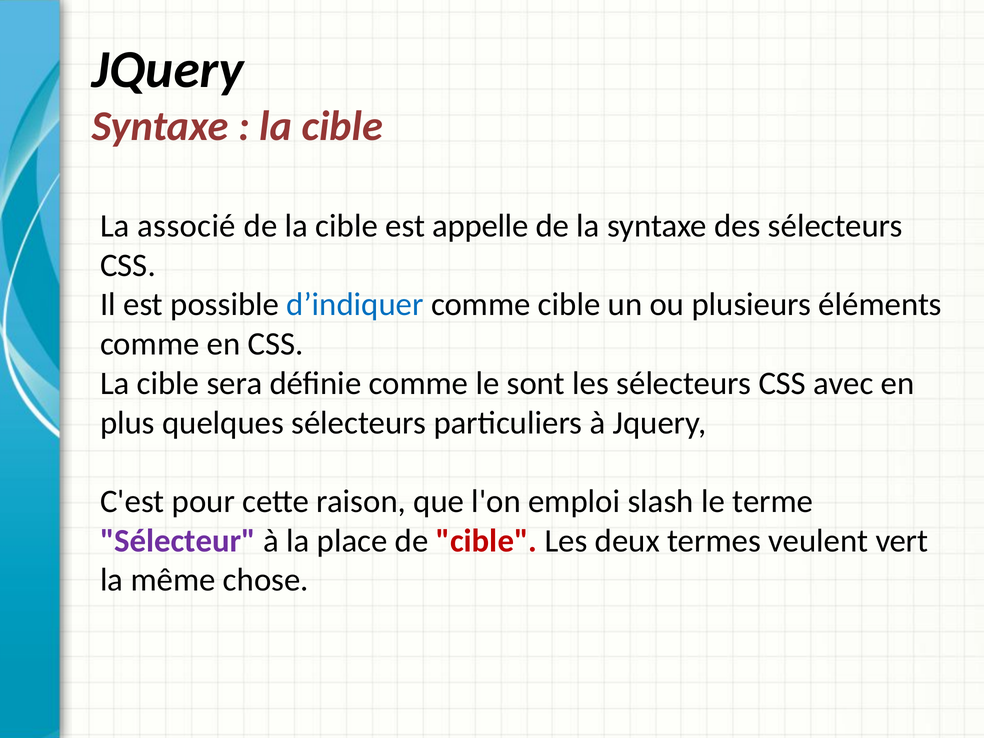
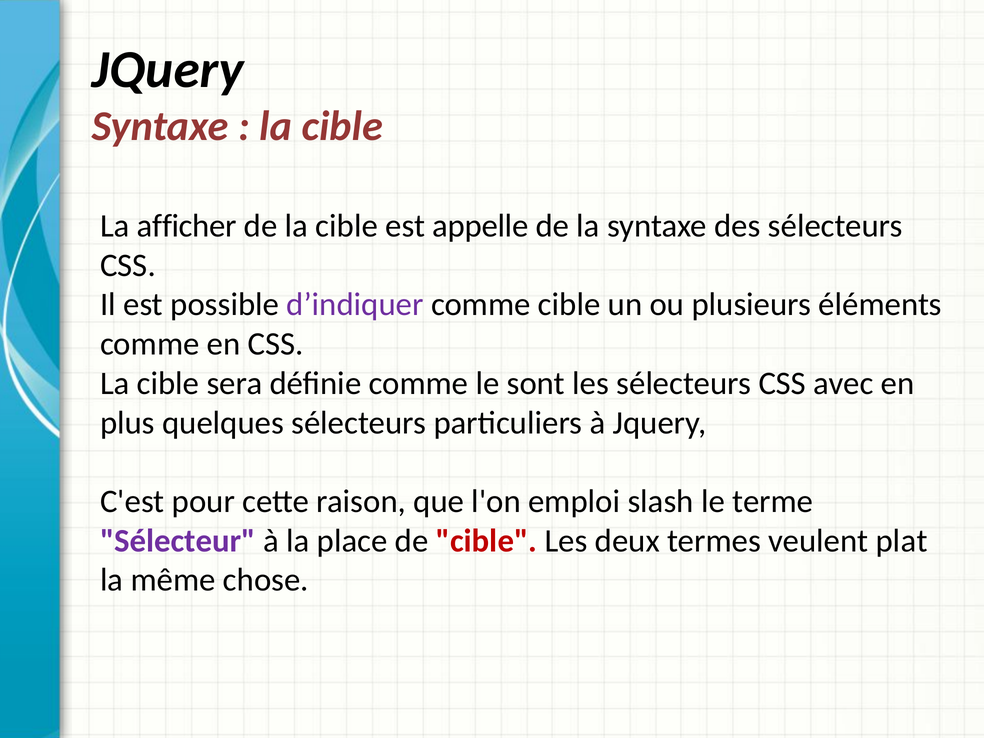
associé: associé -> afficher (187, 226)
d’indiquer colour: blue -> purple (355, 305)
vert: vert -> plat (902, 541)
